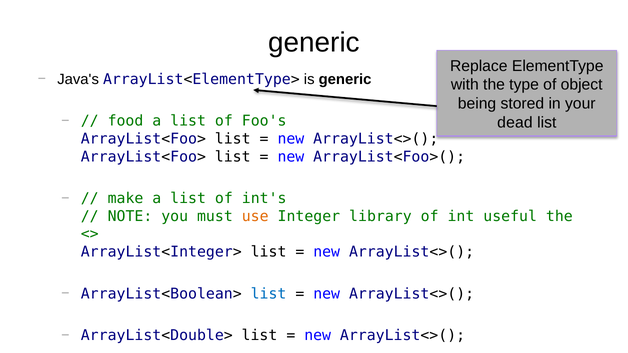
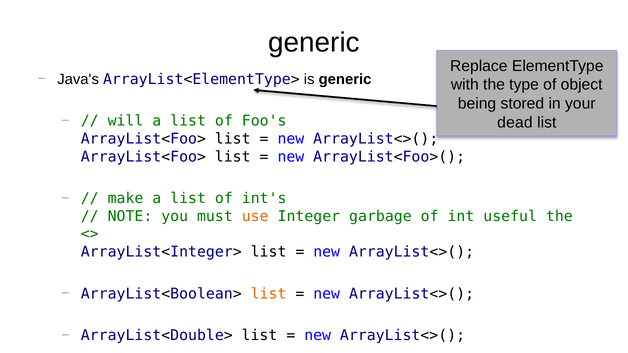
food: food -> will (125, 121)
library: library -> garbage (380, 216)
list colour: blue -> orange (269, 294)
